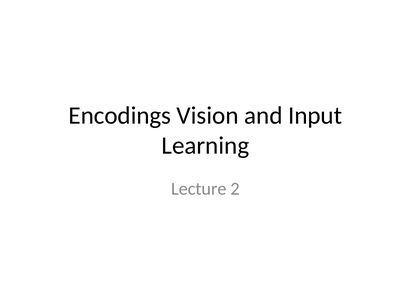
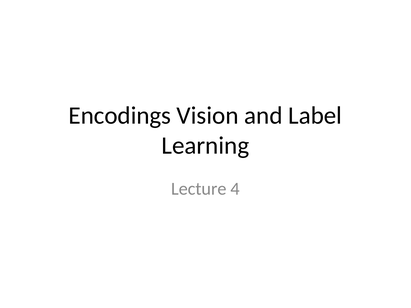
Input: Input -> Label (315, 115)
2: 2 -> 4 (235, 189)
